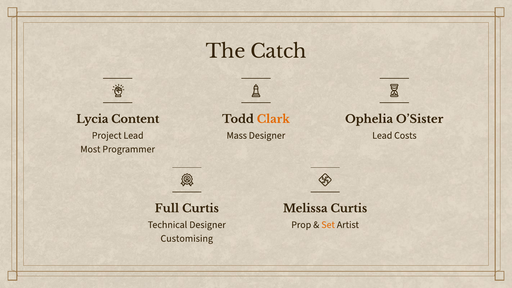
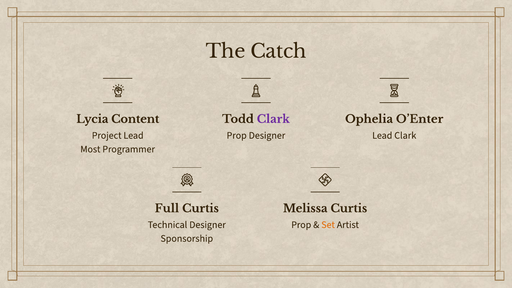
Clark colour: orange -> purple (273, 119)
O’Sister: O’Sister -> O’Enter (420, 119)
Mass: Mass -> Prop (237, 135)
Lead Costs: Costs -> Clark (405, 135)
Customising: Customising -> Sponsorship (187, 238)
